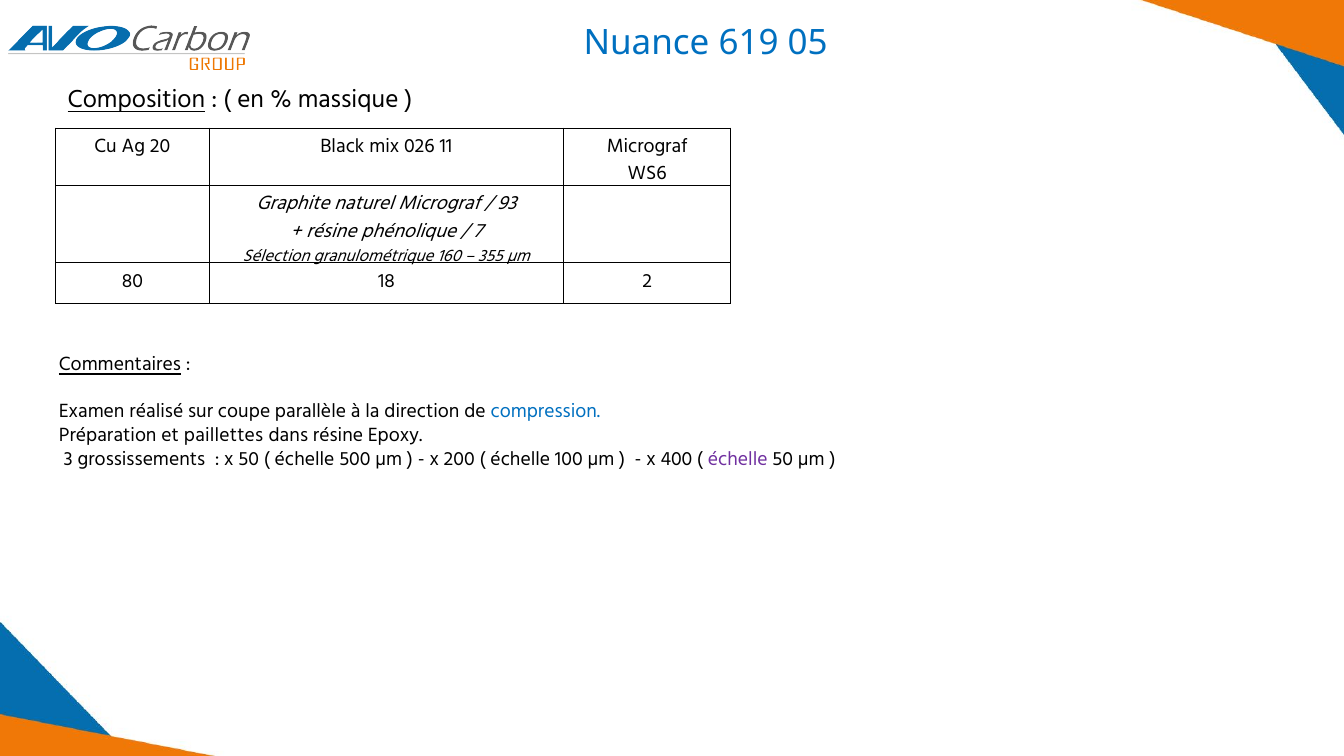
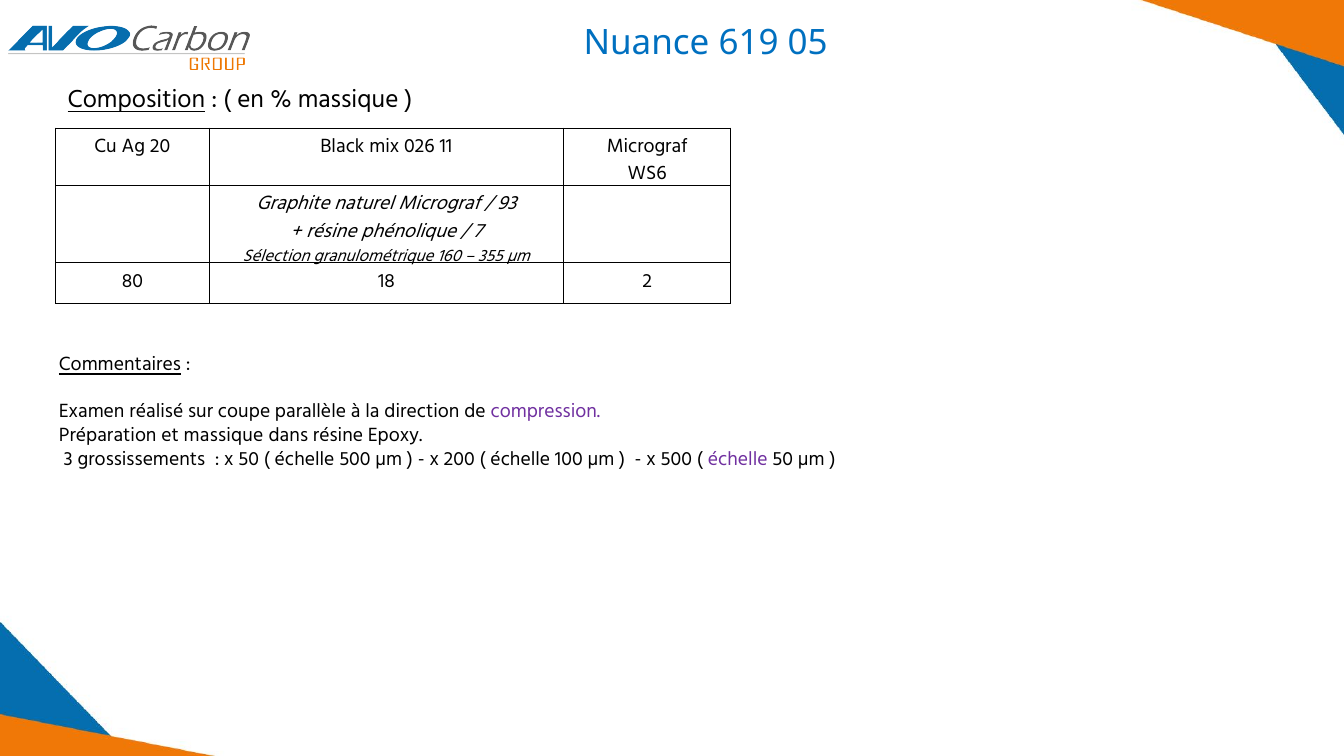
compression colour: blue -> purple (545, 411)
et paillettes: paillettes -> massique (224, 435)
x 400: 400 -> 500 (676, 459)
